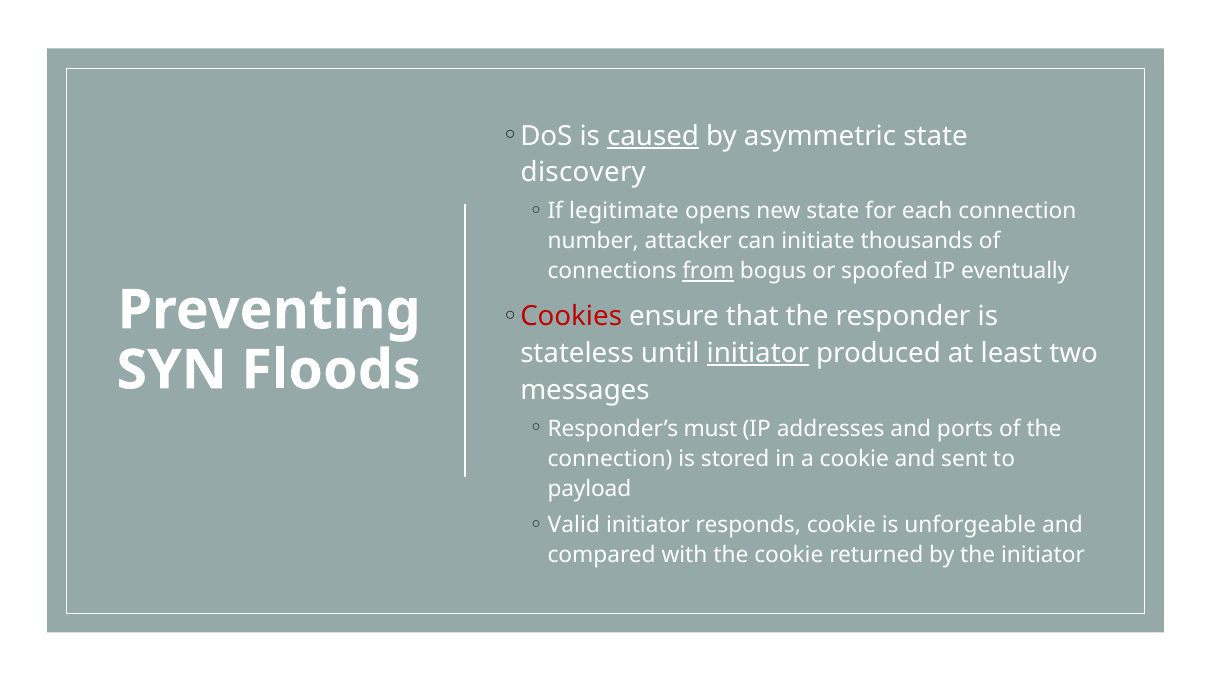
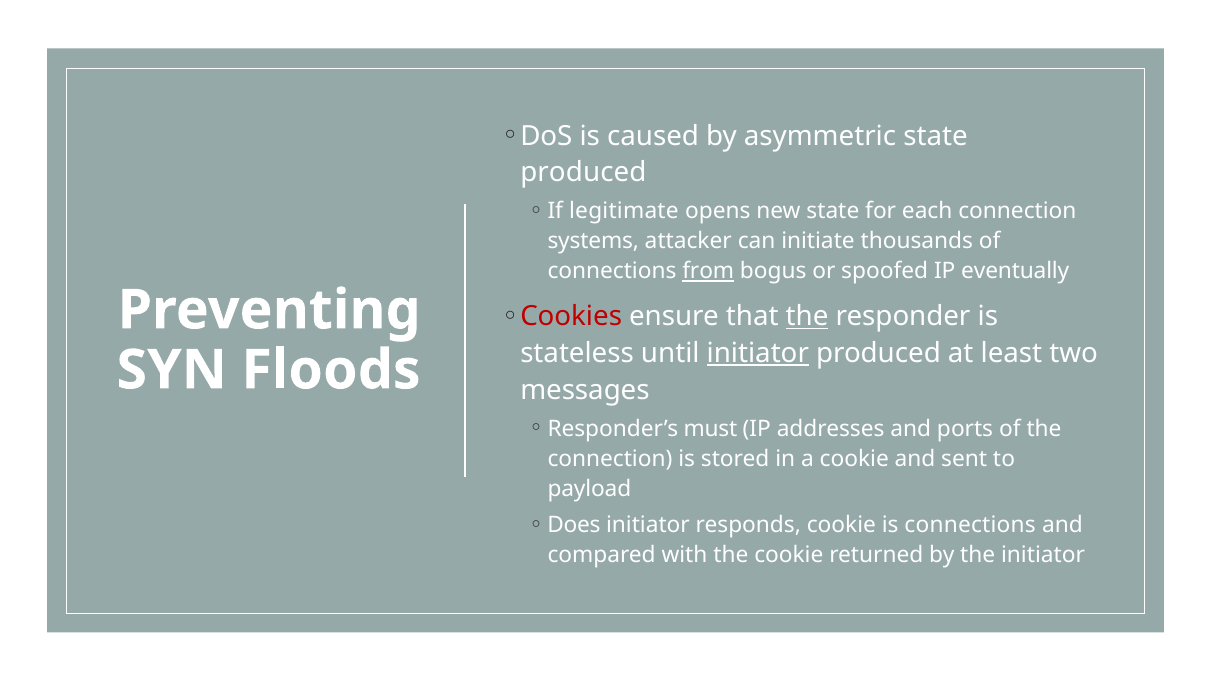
caused underline: present -> none (653, 136)
discovery: discovery -> produced (583, 173)
number: number -> systems (593, 241)
the underline: none -> present (807, 317)
Valid: Valid -> Does (574, 525)
is unforgeable: unforgeable -> connections (970, 525)
